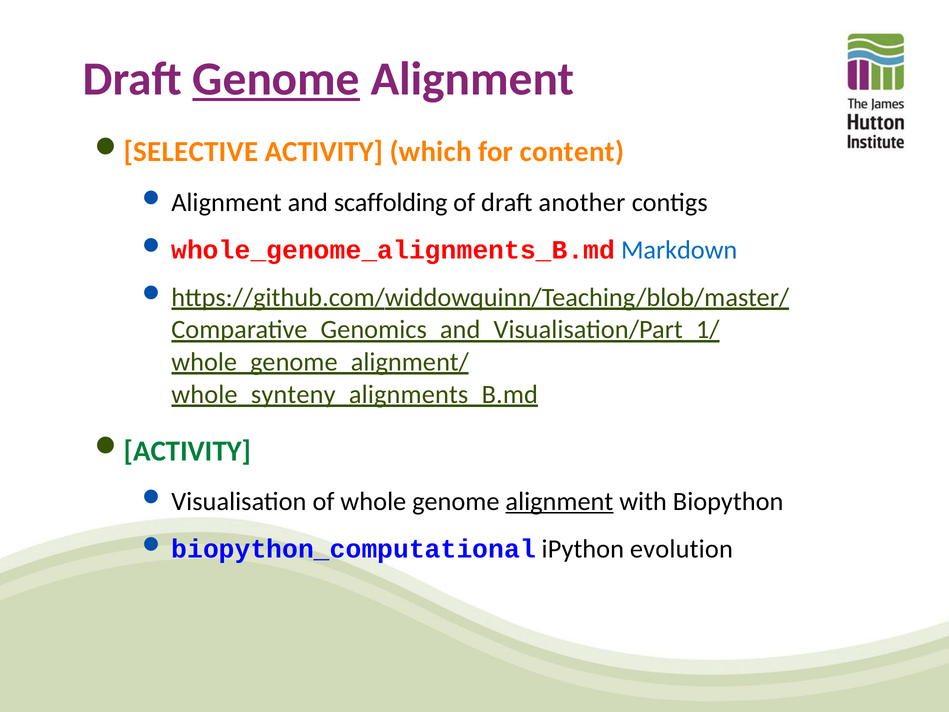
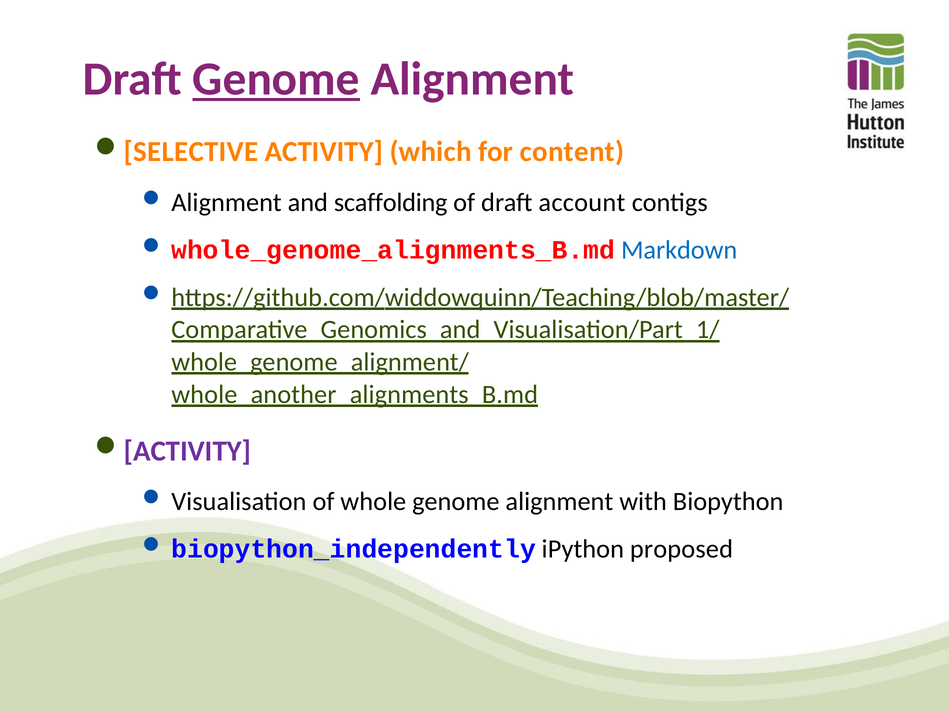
another: another -> account (582, 202)
whole_synteny_alignments_B.md: whole_synteny_alignments_B.md -> whole_another_alignments_B.md (355, 394)
ACTIVITY colour: green -> purple (188, 451)
alignment underline: present -> none (559, 501)
biopython_computational: biopython_computational -> biopython_independently (354, 549)
evolution: evolution -> proposed (681, 549)
